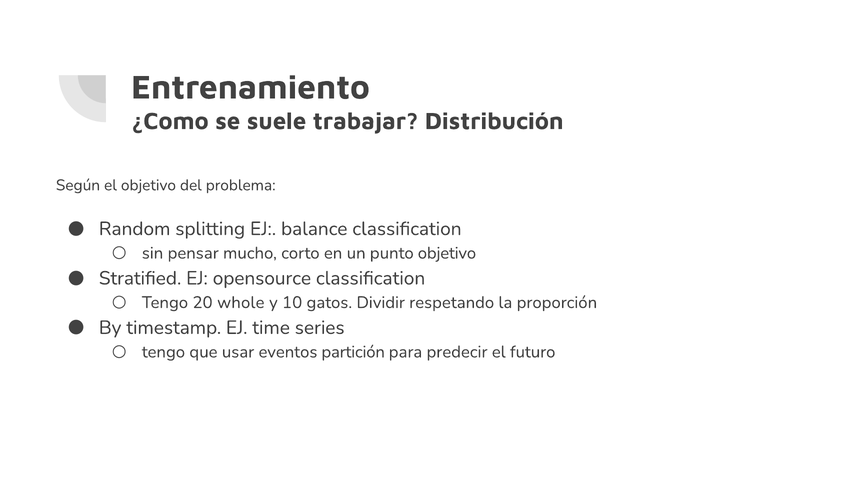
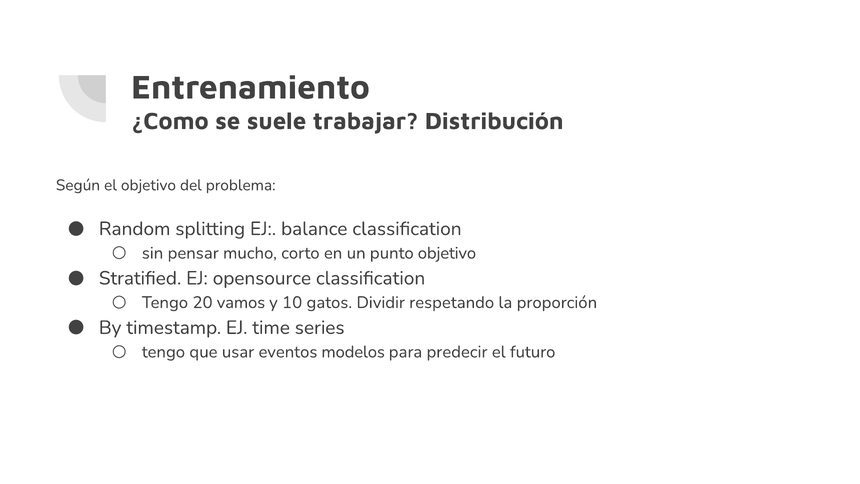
whole: whole -> vamos (241, 302)
partición: partición -> modelos (353, 352)
